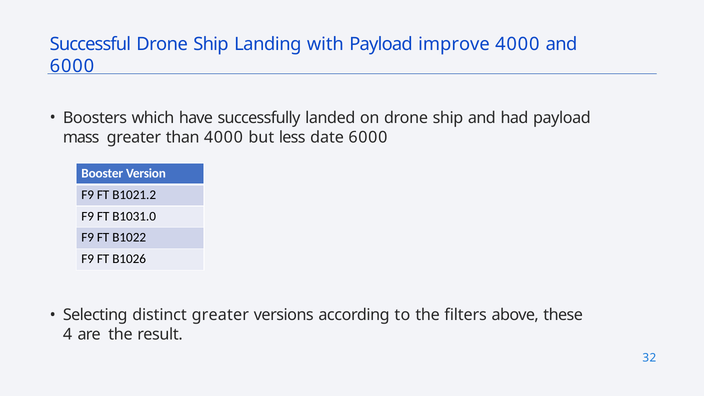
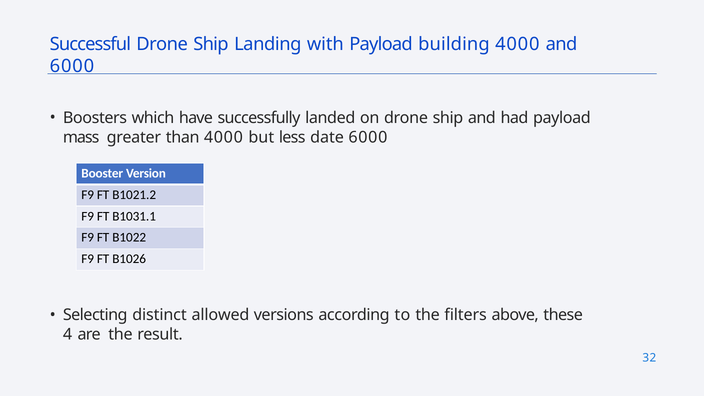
improve: improve -> building (454, 44)
B1031.0: B1031.0 -> B1031.1 (134, 216)
distinct greater: greater -> allowed (220, 315)
